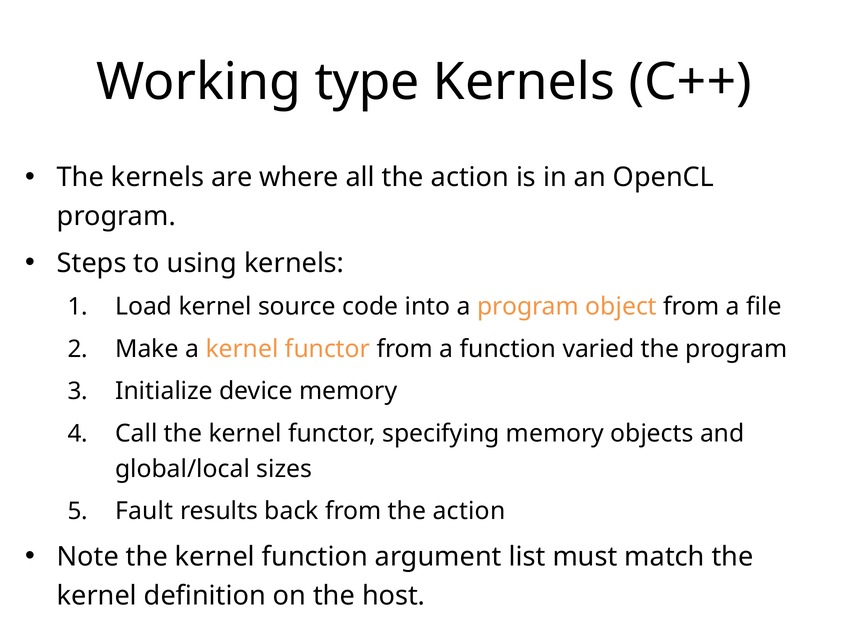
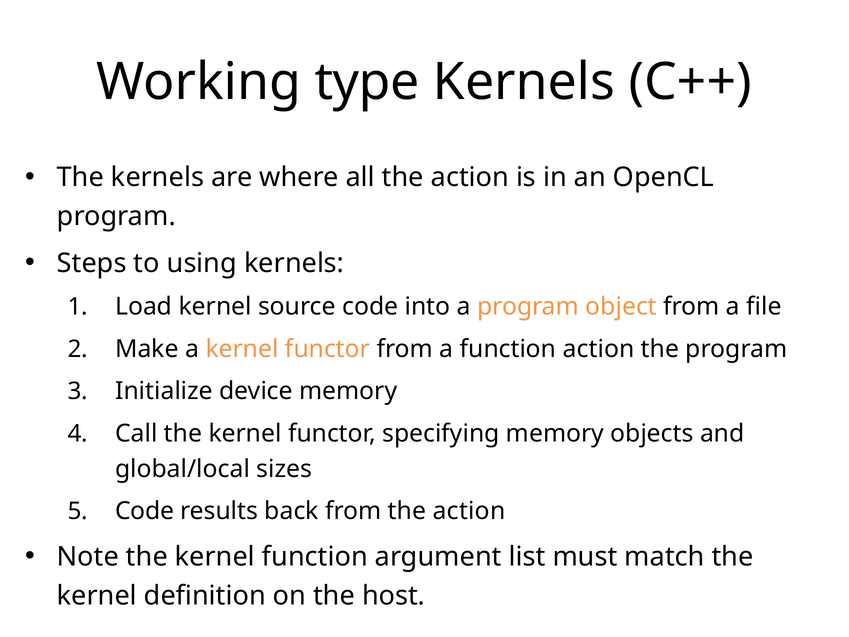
function varied: varied -> action (599, 349)
Fault: Fault -> Code (145, 511)
